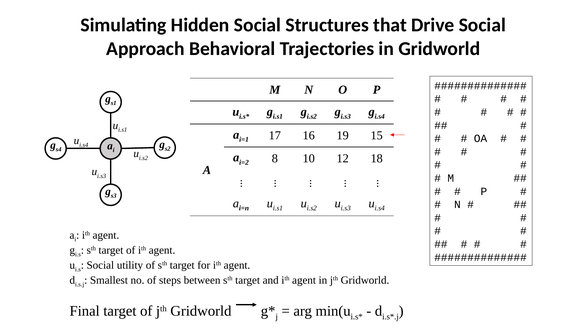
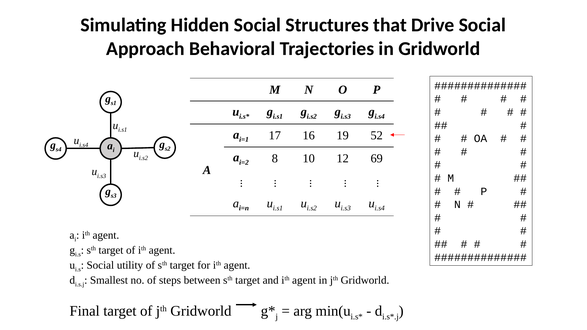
15: 15 -> 52 (377, 136)
18: 18 -> 69 (377, 159)
